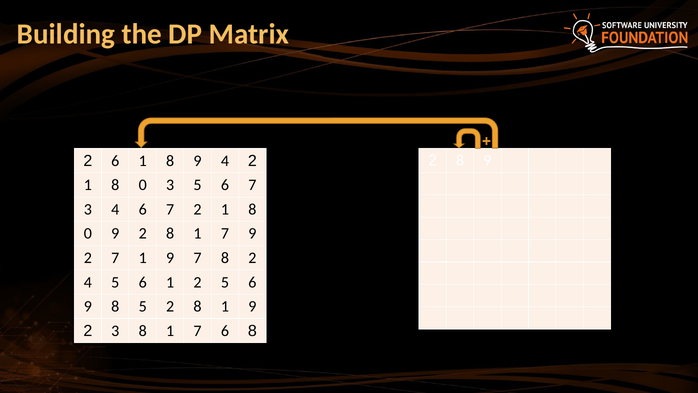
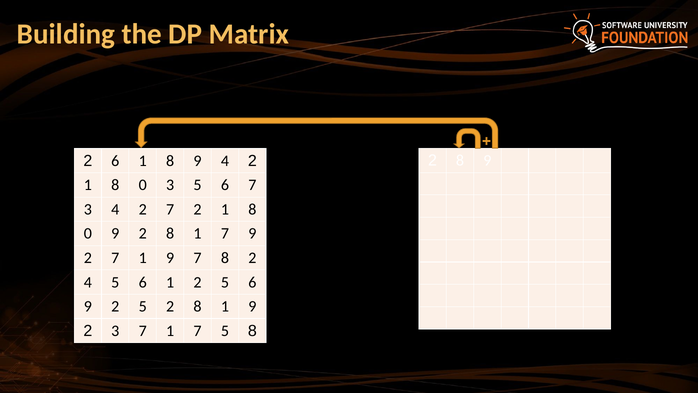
3 4 6: 6 -> 2 (143, 209)
8: 8 -> 2 (115, 306)
3 8: 8 -> 7 (143, 331)
7 6: 6 -> 5 (225, 331)
